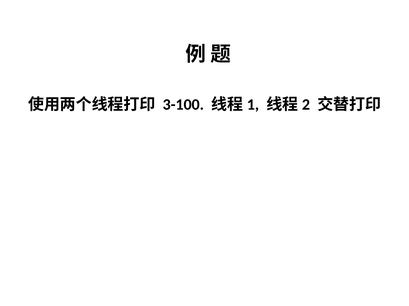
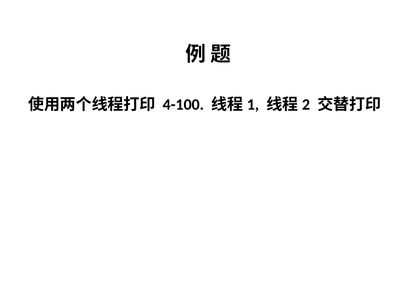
3-100: 3-100 -> 4-100 (183, 105)
